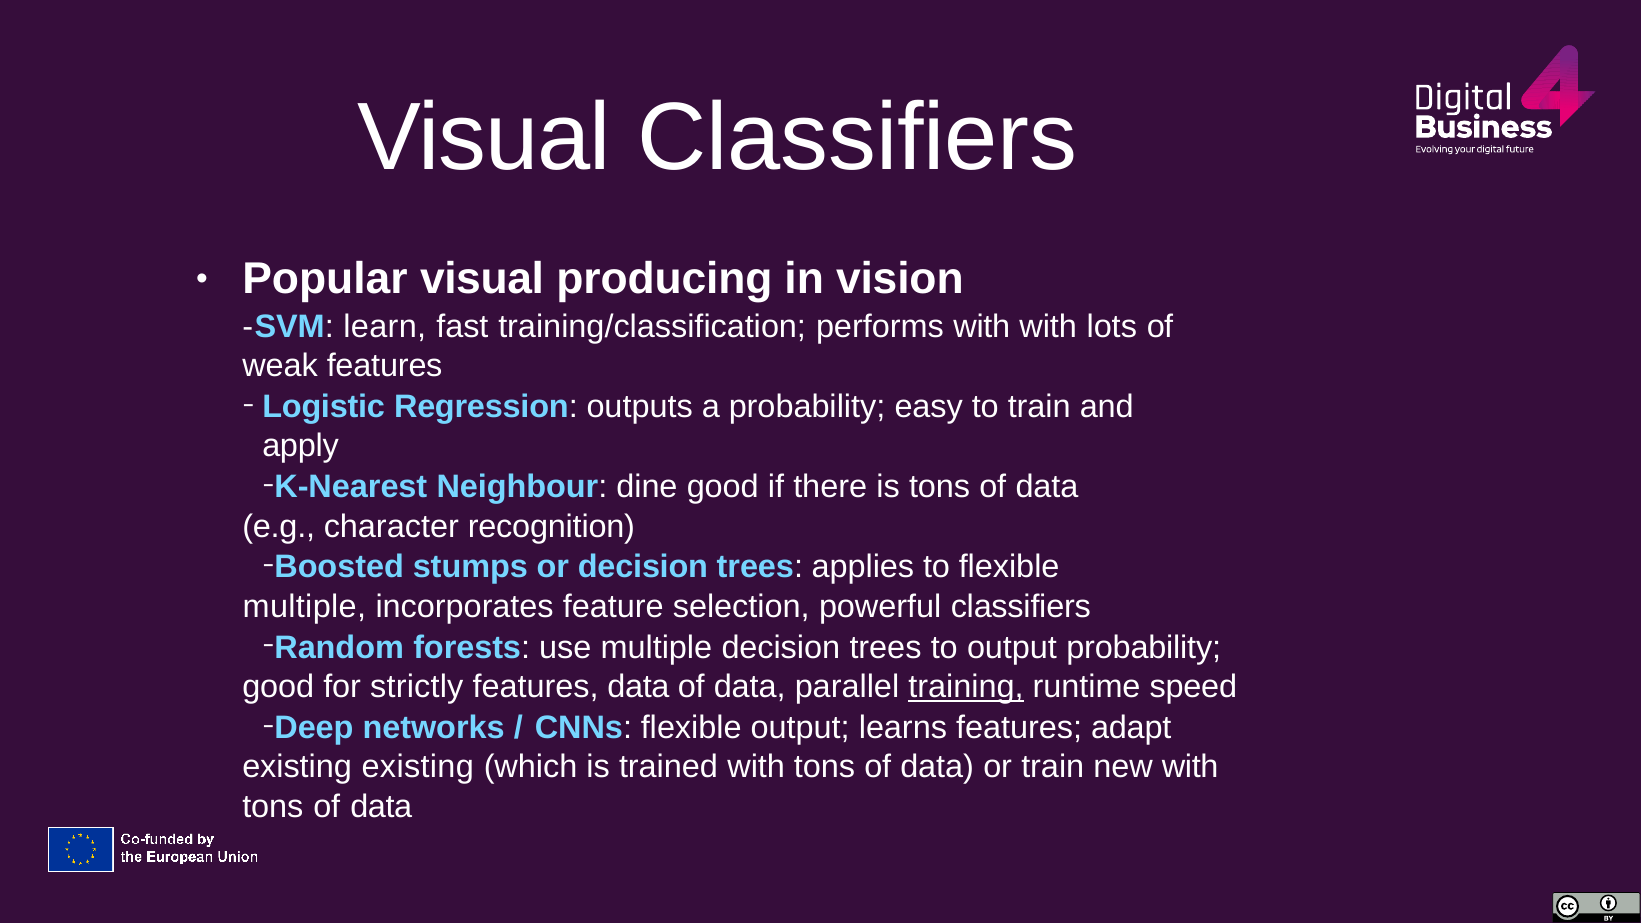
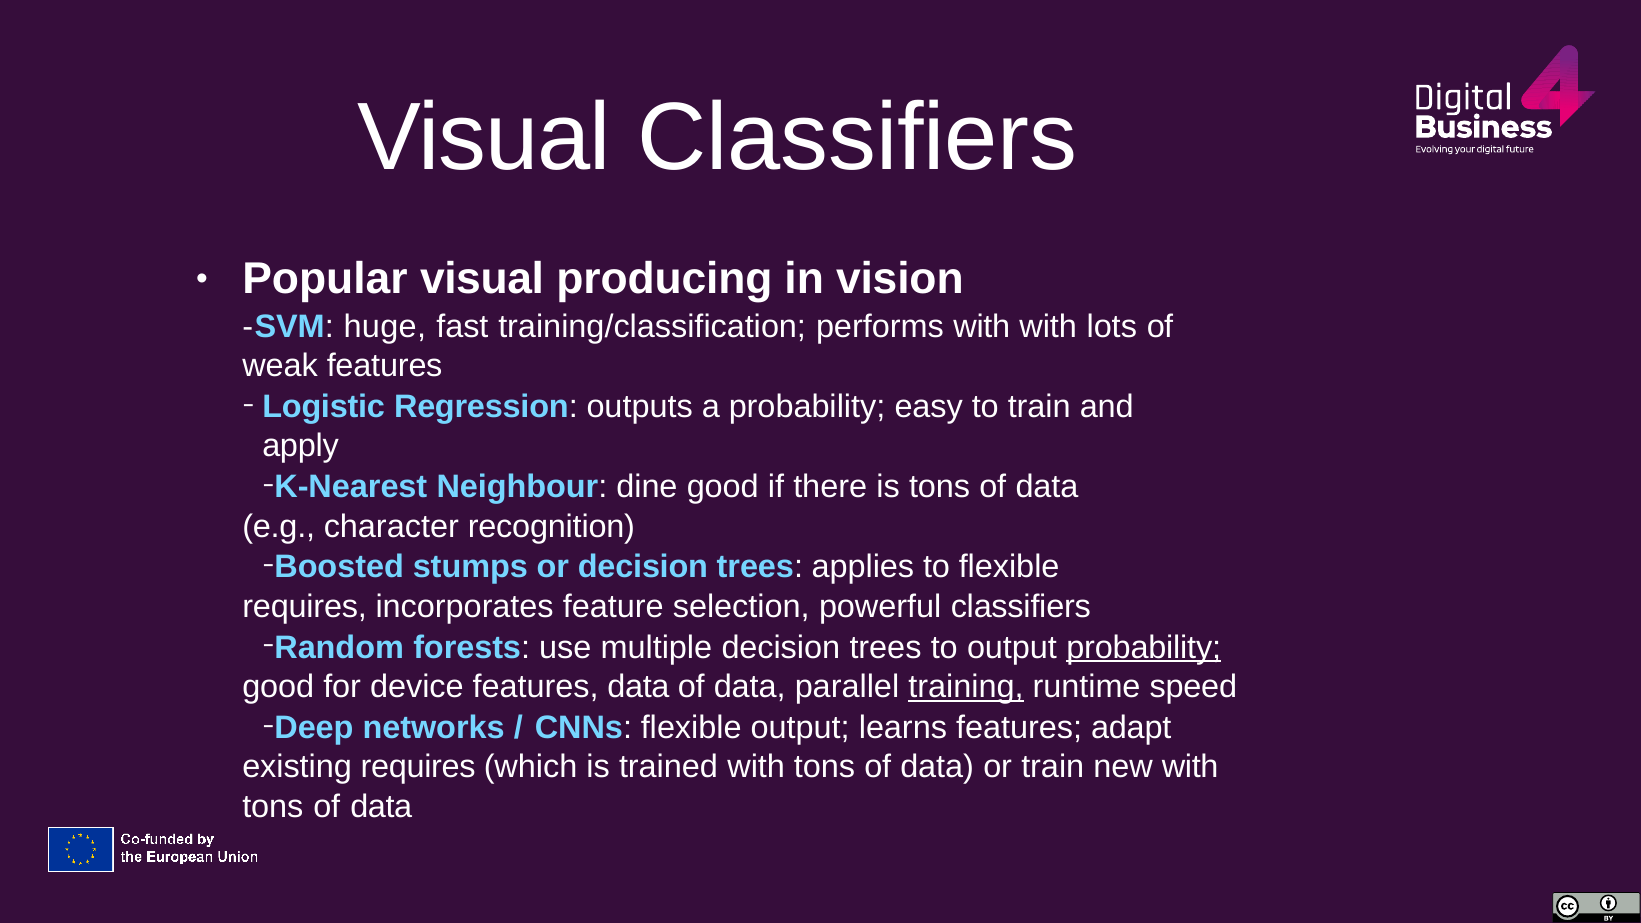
learn: learn -> huge (385, 327)
multiple: multiple -> requires (305, 607)
probability underline: none -> present (1144, 647)
strictly: strictly -> device (417, 687)
existing existing: existing -> requires (418, 767)
